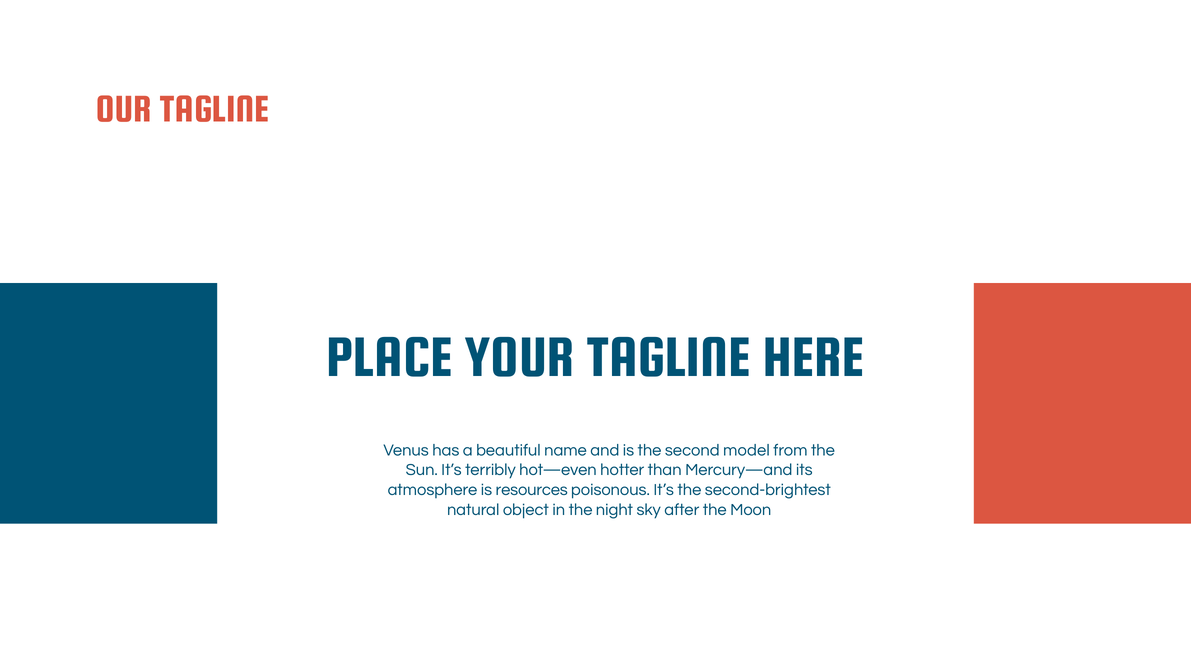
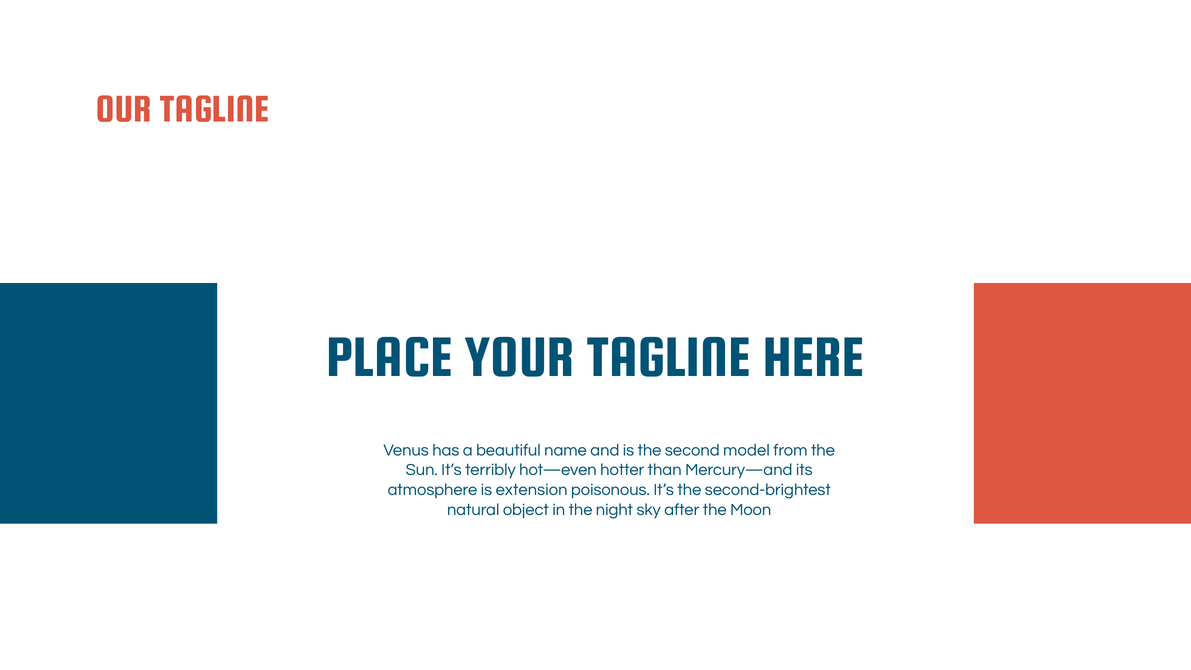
resources: resources -> extension (532, 490)
